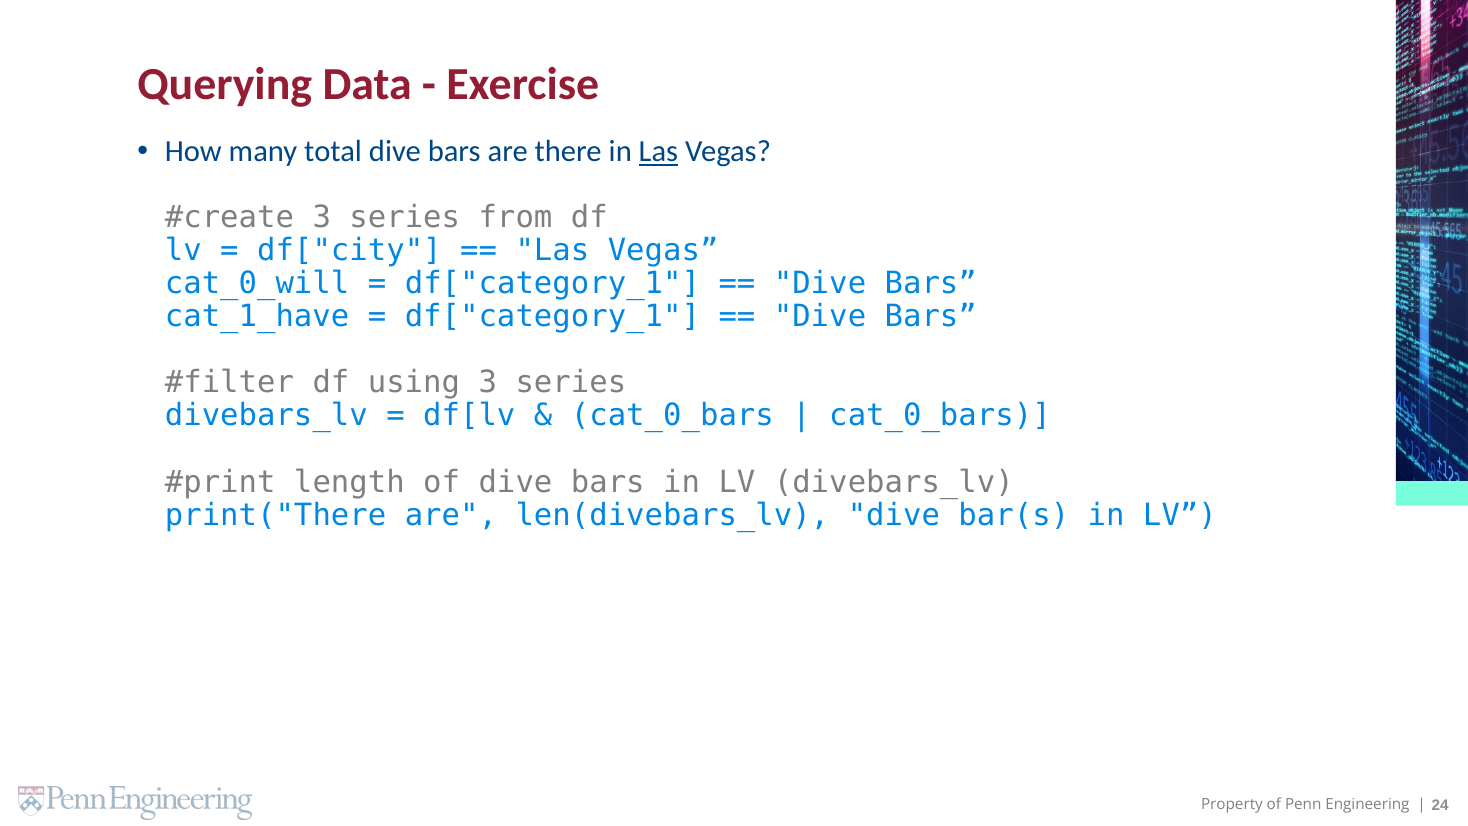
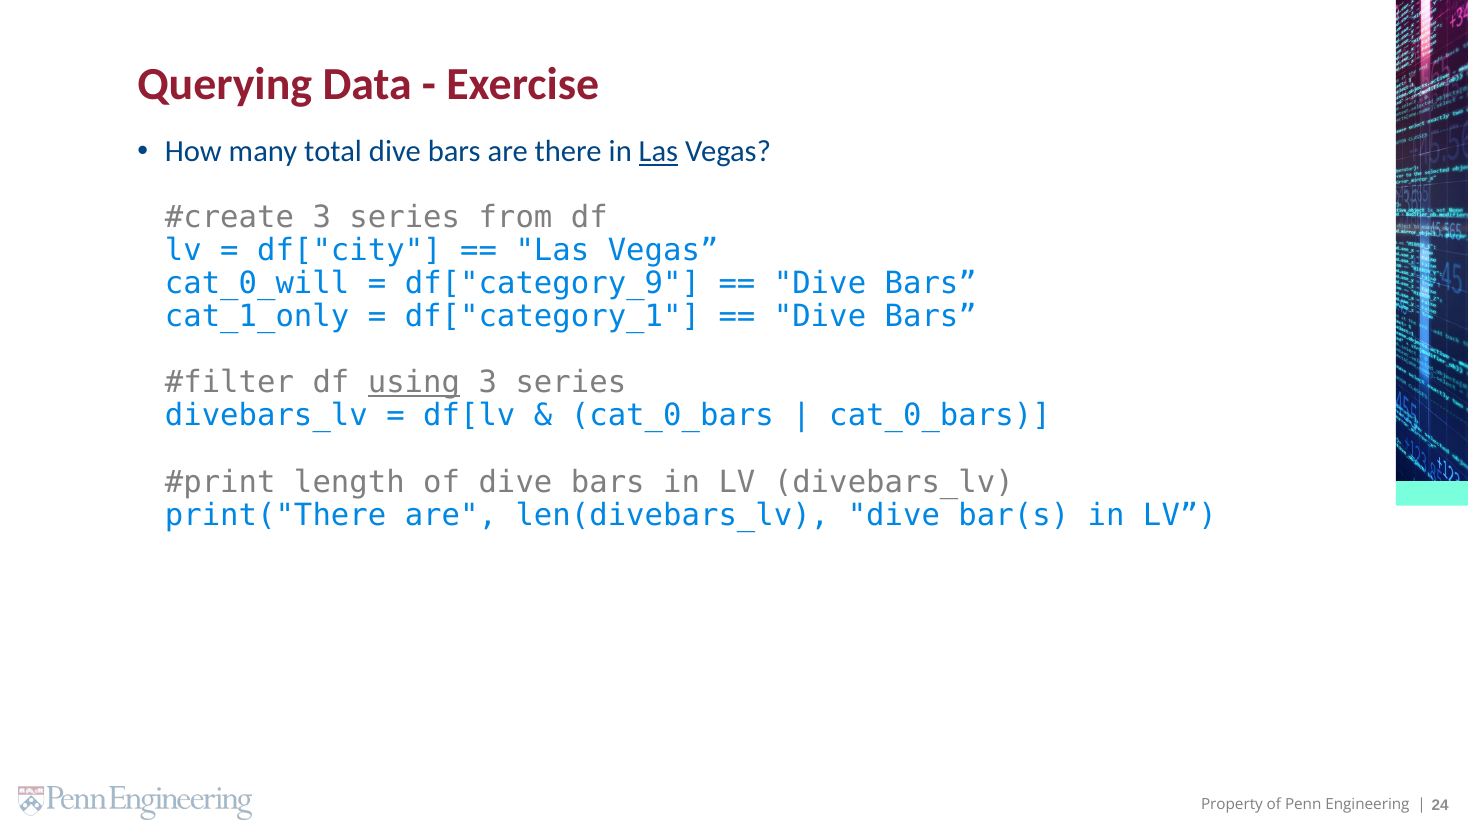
df["category_1: df["category_1 -> df["category_9 (552, 284)
cat_1_have: cat_1_have -> cat_1_only (257, 317)
using underline: none -> present (414, 383)
